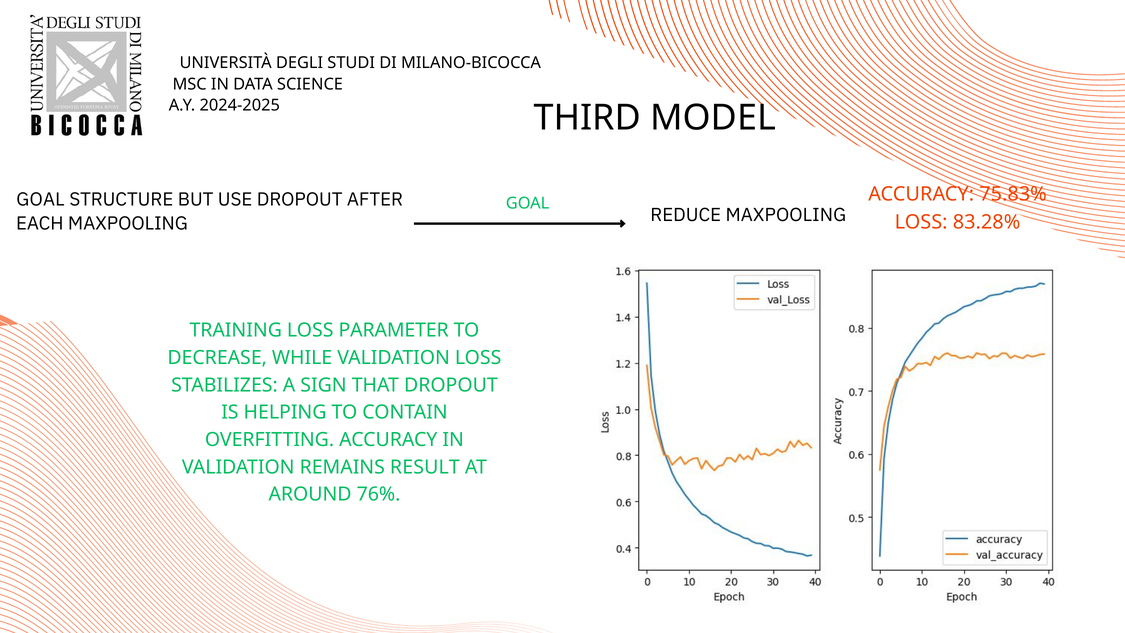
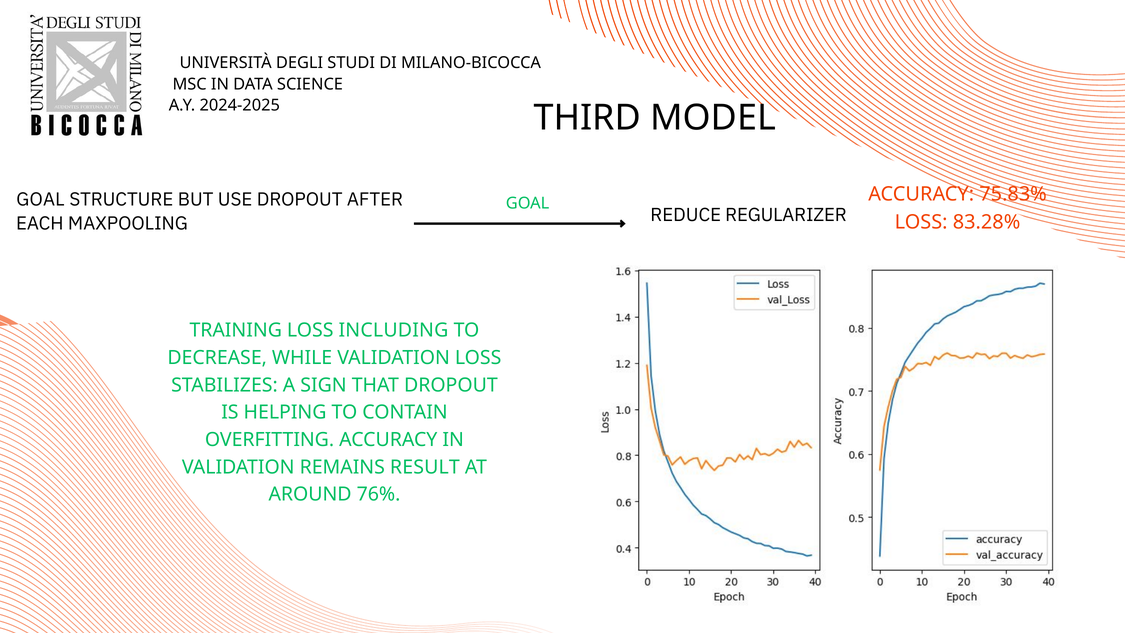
REDUCE MAXPOOLING: MAXPOOLING -> REGULARIZER (786, 215)
PARAMETER: PARAMETER -> INCLUDING (393, 330)
